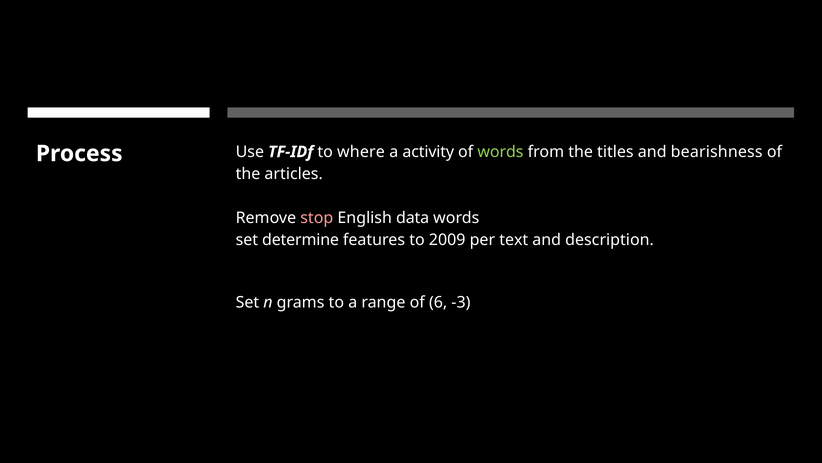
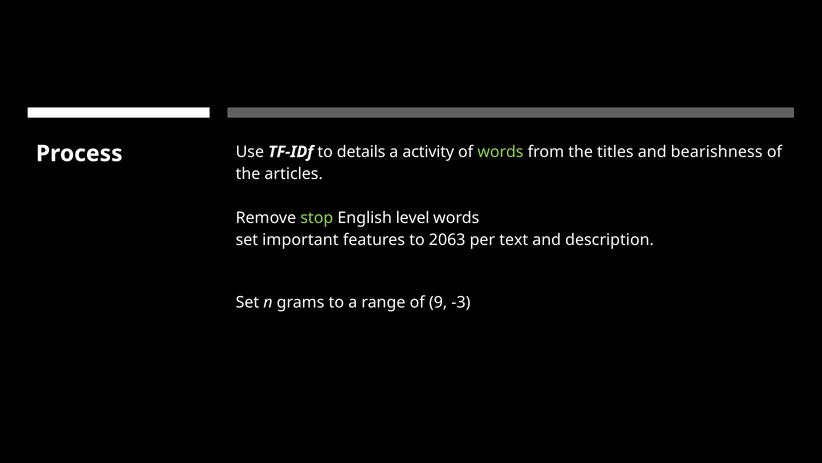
where: where -> details (361, 152)
stop colour: pink -> light green (317, 218)
data: data -> level (413, 218)
determine: determine -> important (300, 240)
2009: 2009 -> 2063 (447, 240)
6: 6 -> 9 (438, 302)
